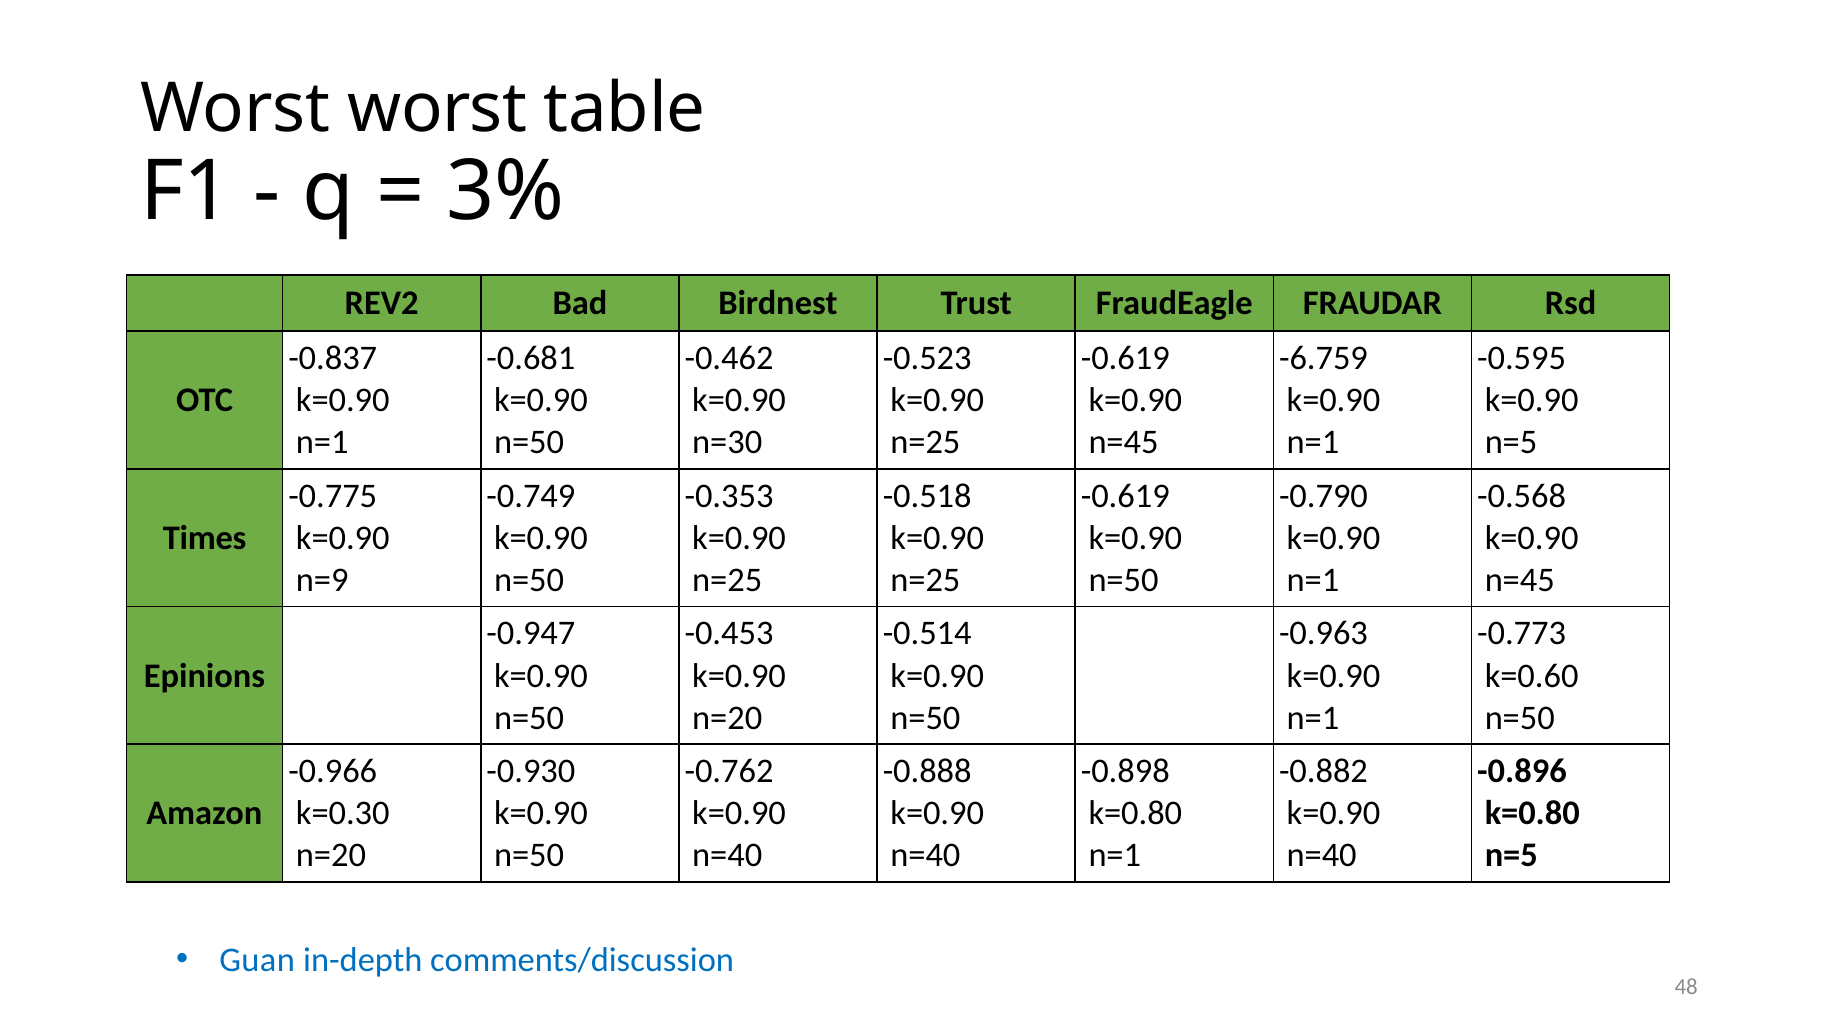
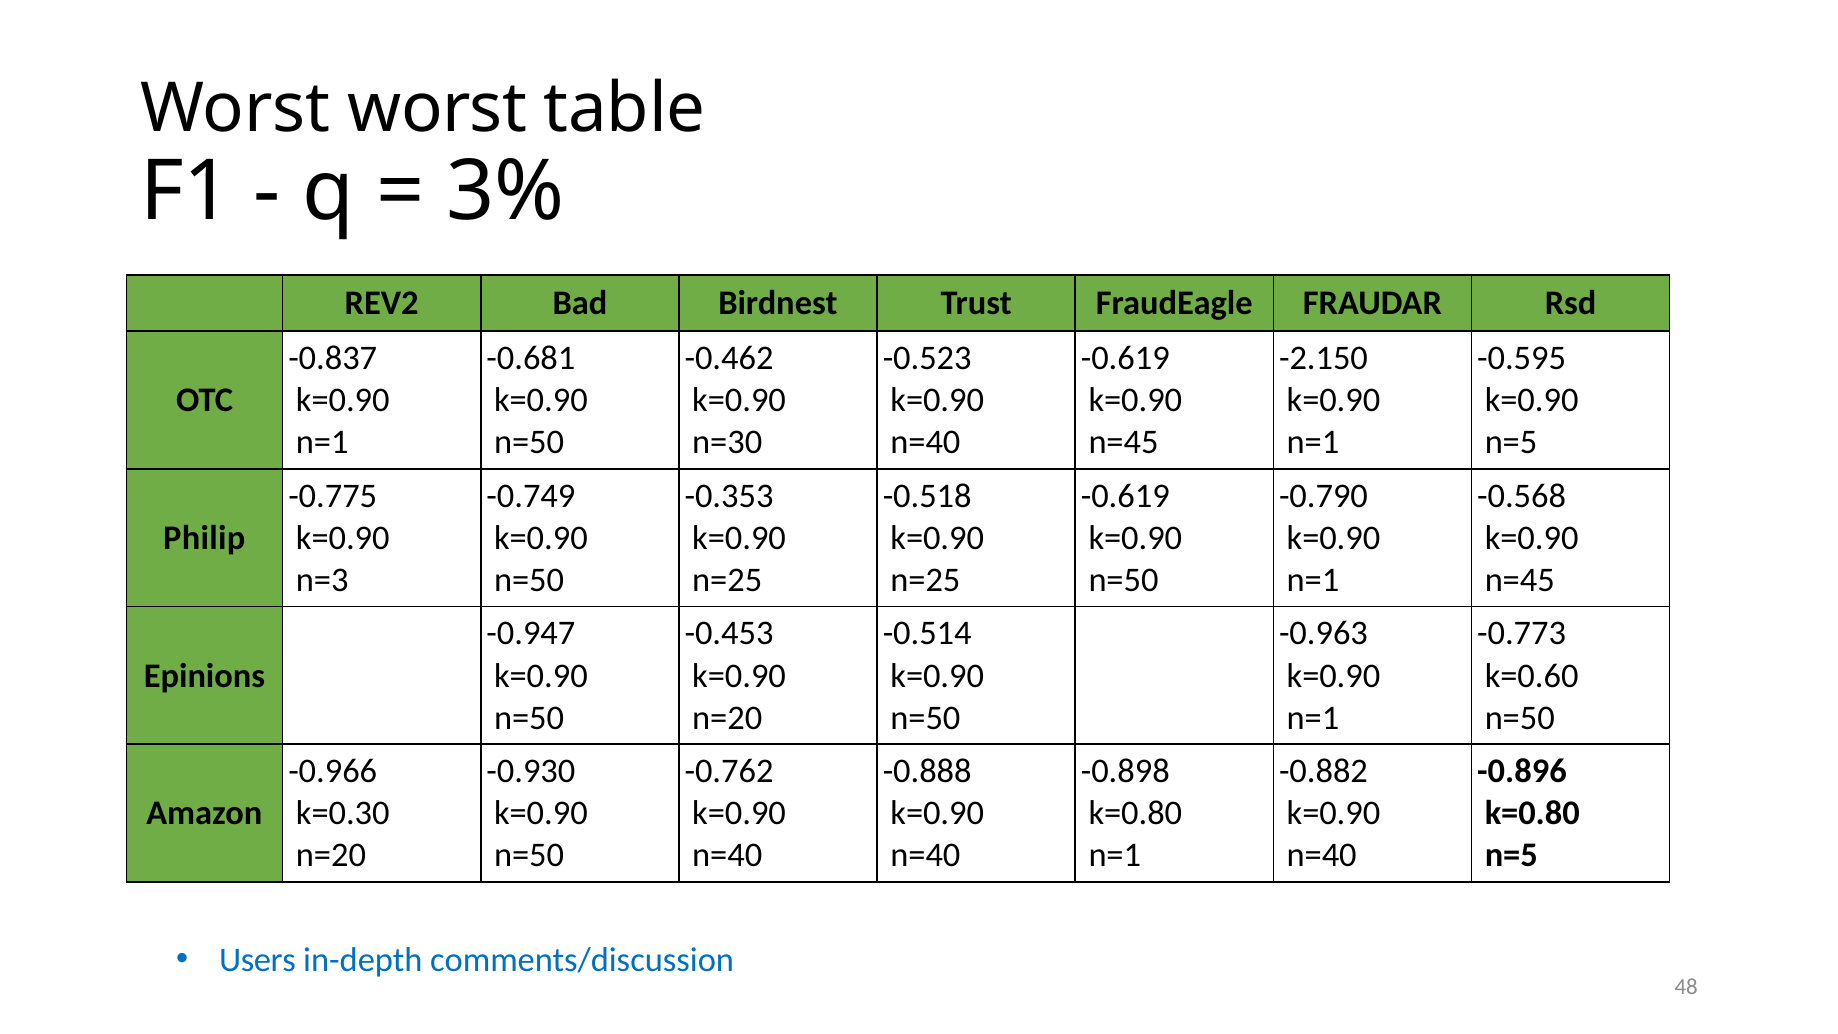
-6.759: -6.759 -> -2.150 (1323, 358)
n=25: n=25 -> n=40 (925, 442)
Times: Times -> Philip (204, 538)
n=9: n=9 -> n=3 (322, 580)
Guan: Guan -> Users (257, 960)
